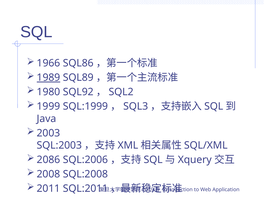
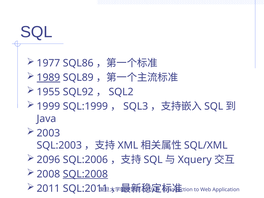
1966: 1966 -> 1977 (48, 63)
1980: 1980 -> 1955 (48, 92)
2086: 2086 -> 2096 (48, 160)
SQL:2008 underline: none -> present (85, 174)
